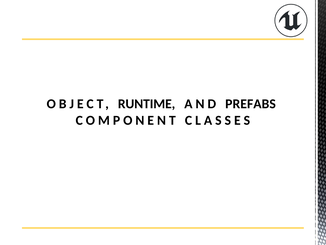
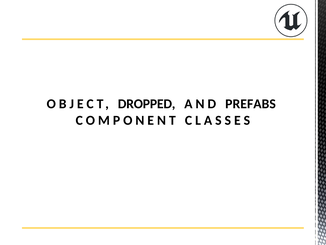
RUNTIME: RUNTIME -> DROPPED (147, 104)
